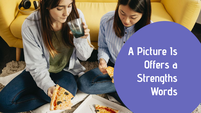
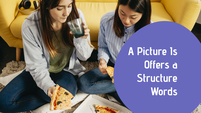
Strengths: Strengths -> Structure (157, 78)
